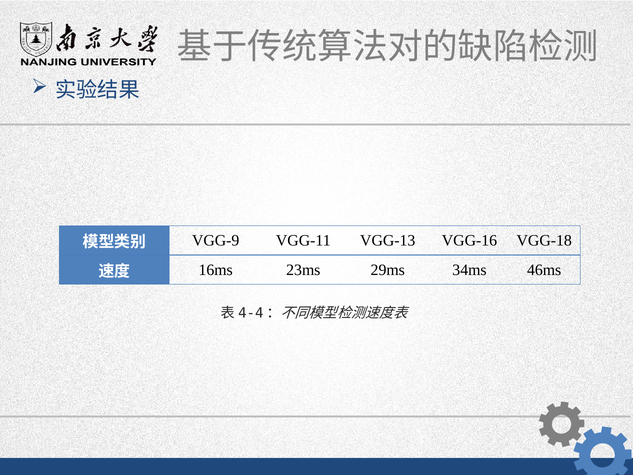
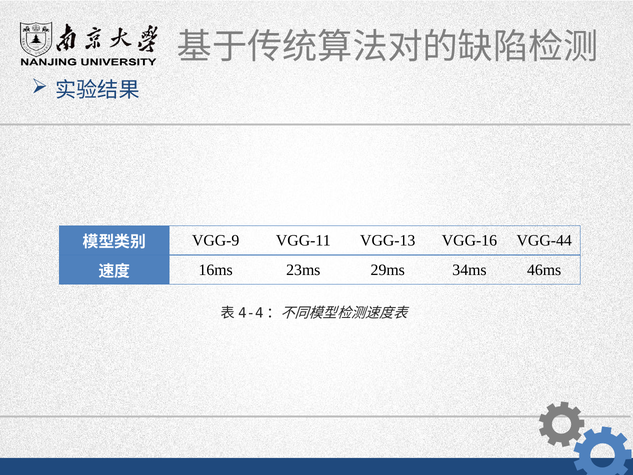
VGG-18: VGG-18 -> VGG-44 (544, 240)
